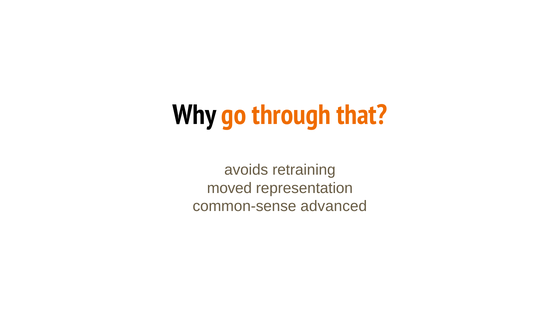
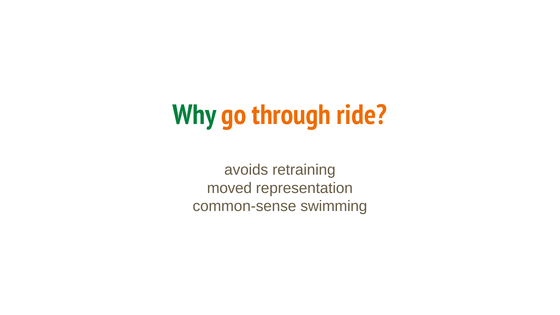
Why colour: black -> green (195, 115)
that: that -> ride (362, 115)
advanced: advanced -> swimming (334, 206)
